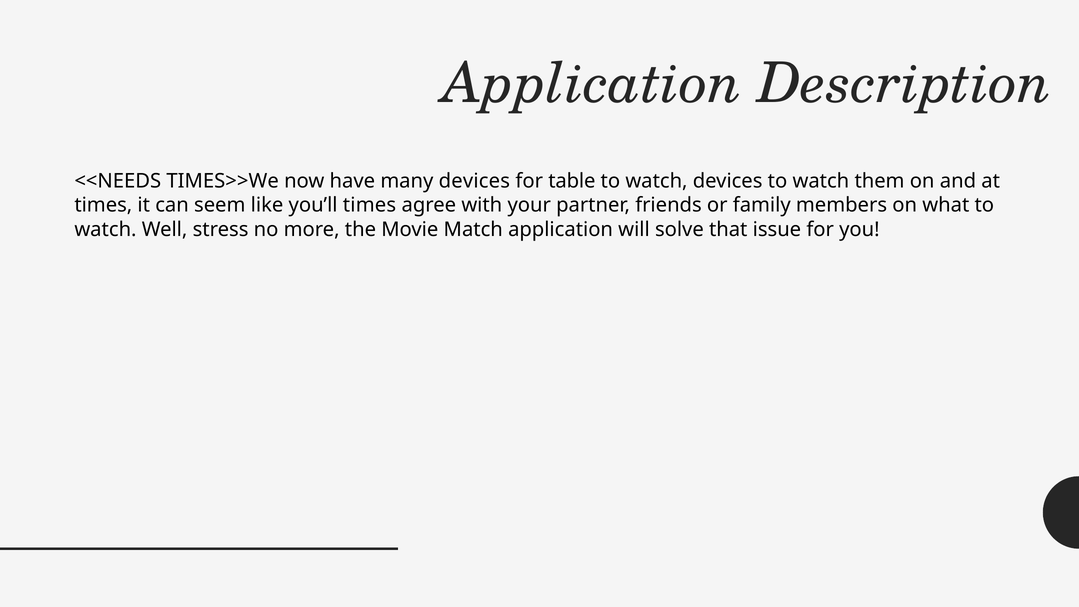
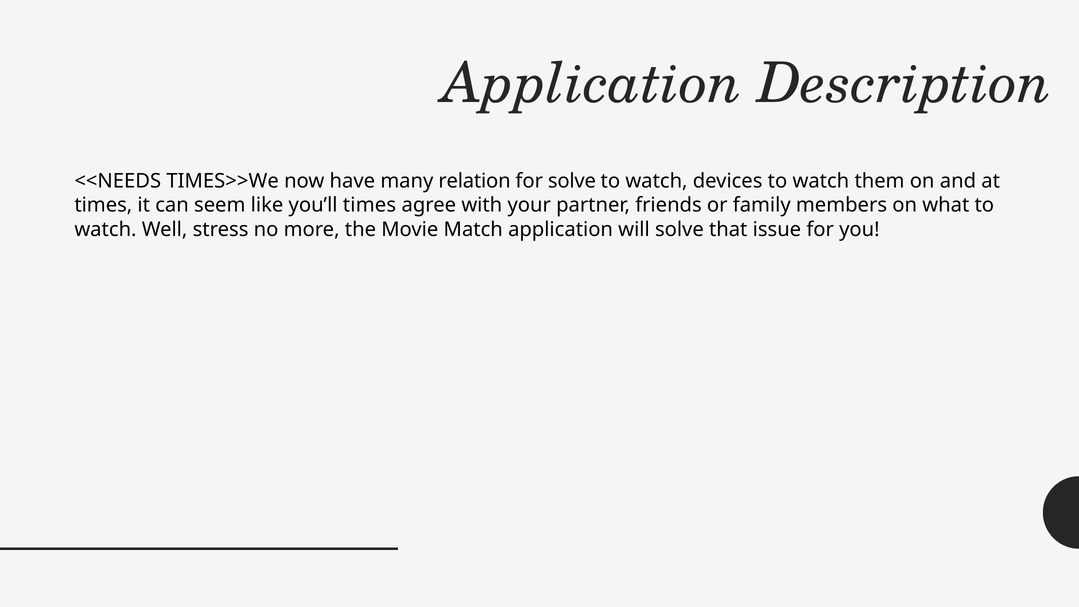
many devices: devices -> relation (475, 181)
for table: table -> solve (572, 181)
